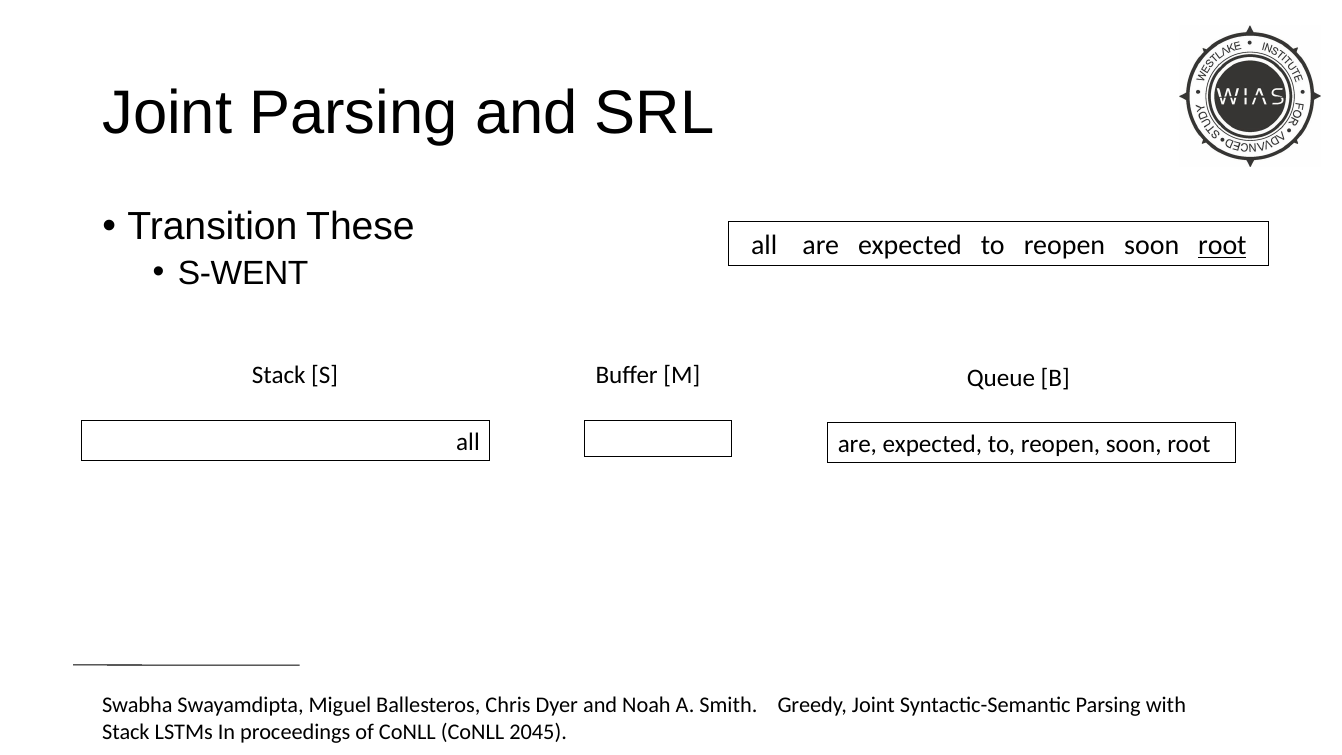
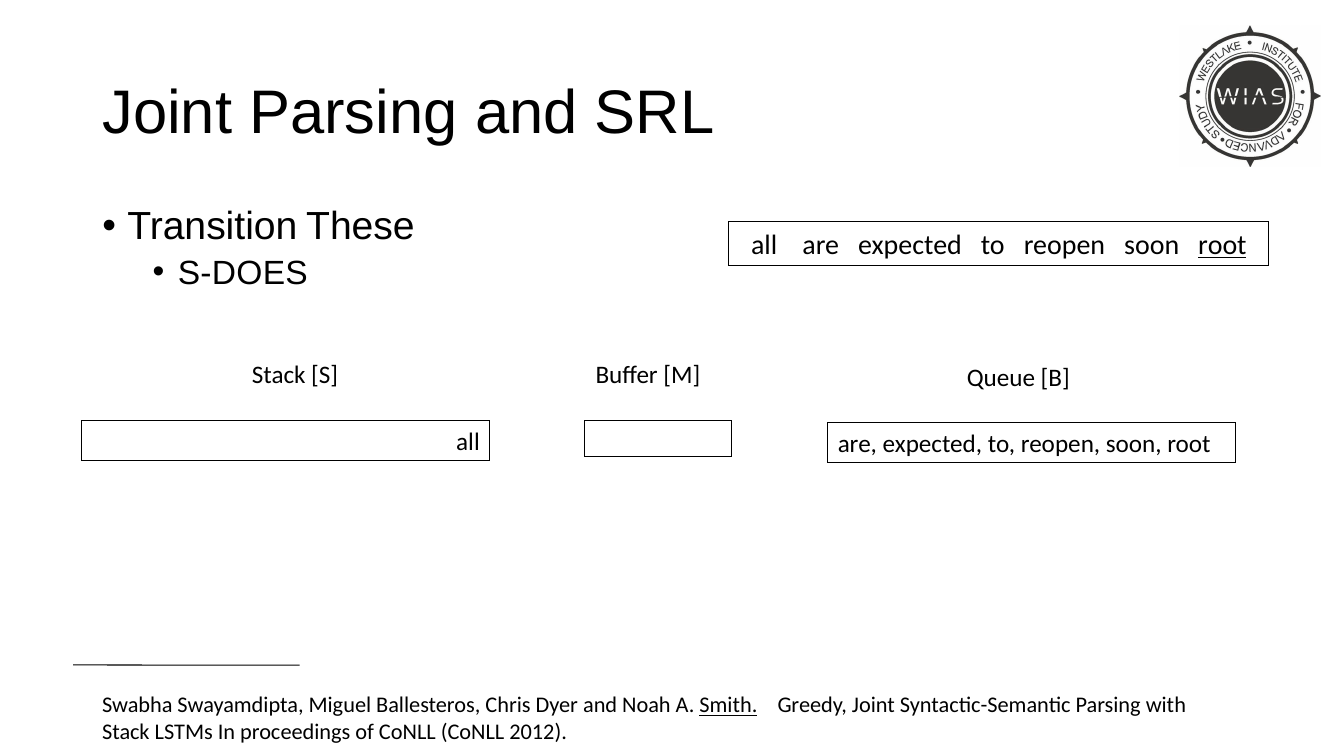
S-WENT: S-WENT -> S-DOES (243, 273)
Smith underline: none -> present (728, 705)
2045: 2045 -> 2012 (538, 732)
